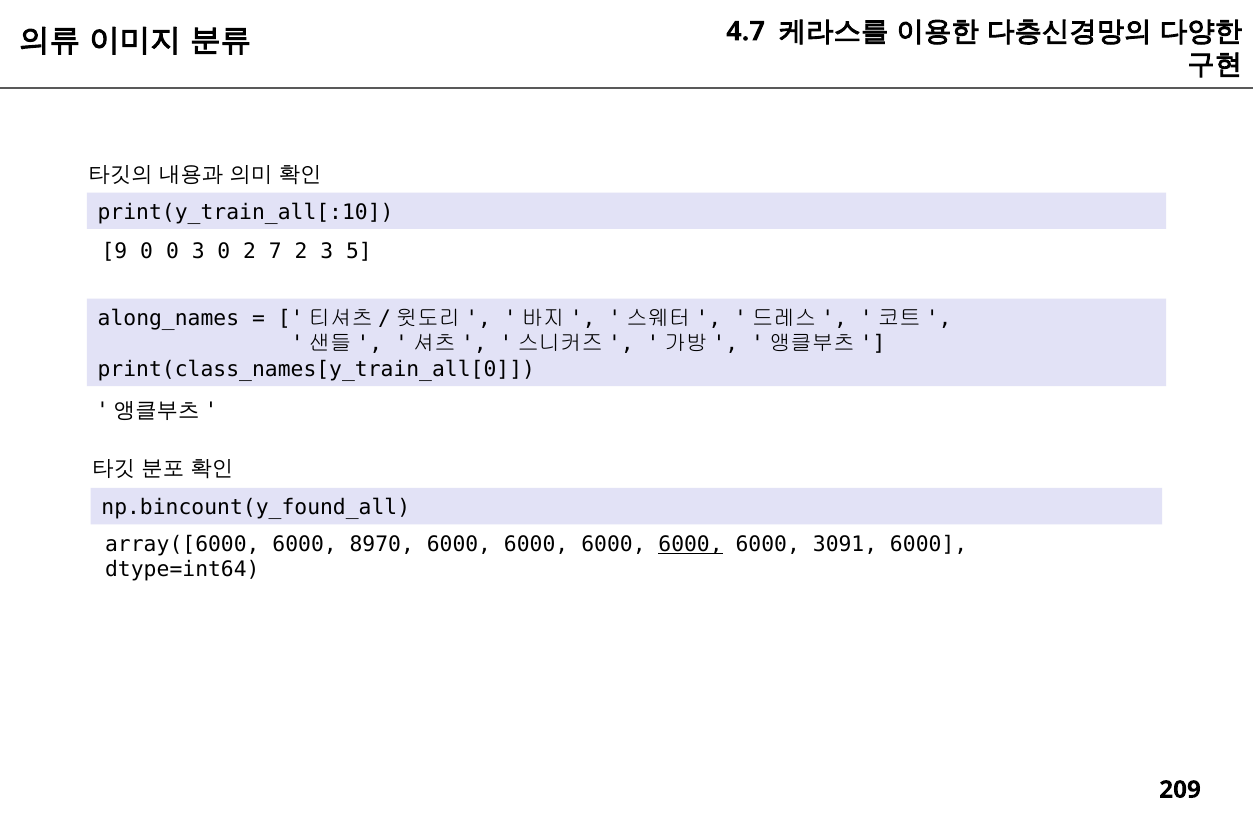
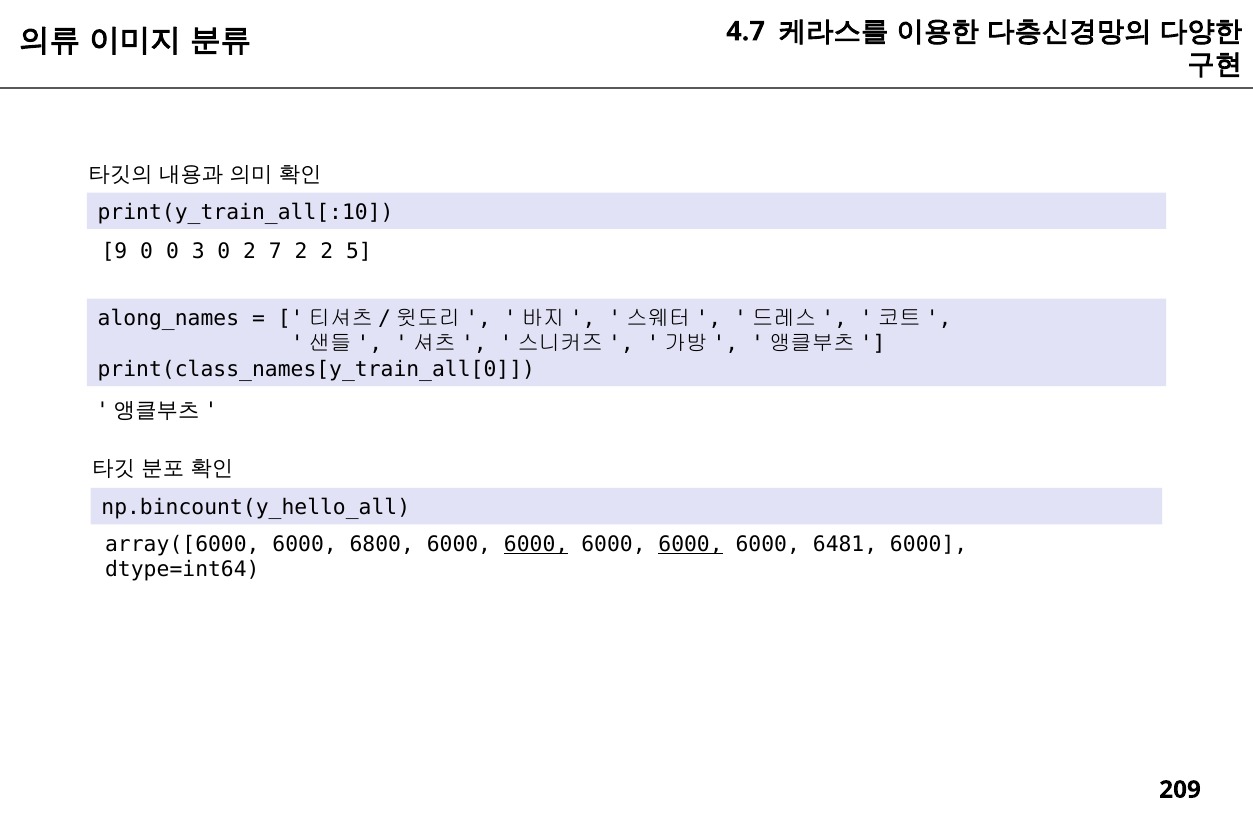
2 3: 3 -> 2 (327, 252)
np.bincount(y_found_all: np.bincount(y_found_all -> np.bincount(y_hello_all (256, 508)
8970: 8970 -> 6800 (382, 544)
6000 underline: none -> present (536, 544)
3091: 3091 -> 6481 (845, 544)
